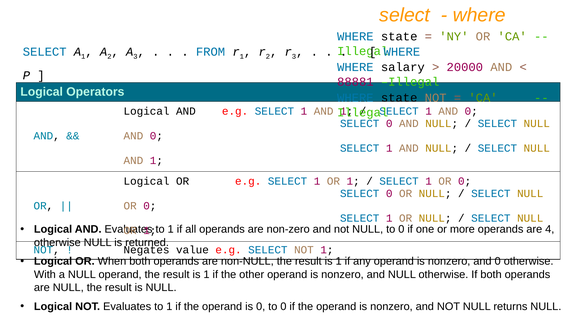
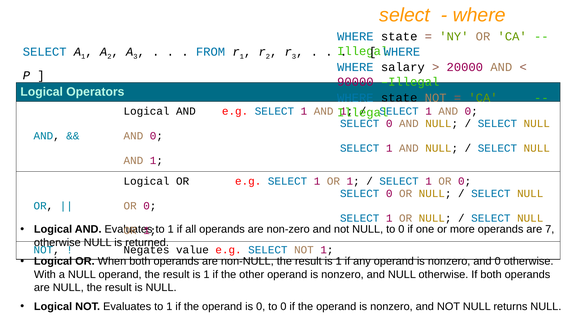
88881: 88881 -> 90000 (355, 82)
4: 4 -> 7 (550, 229)
